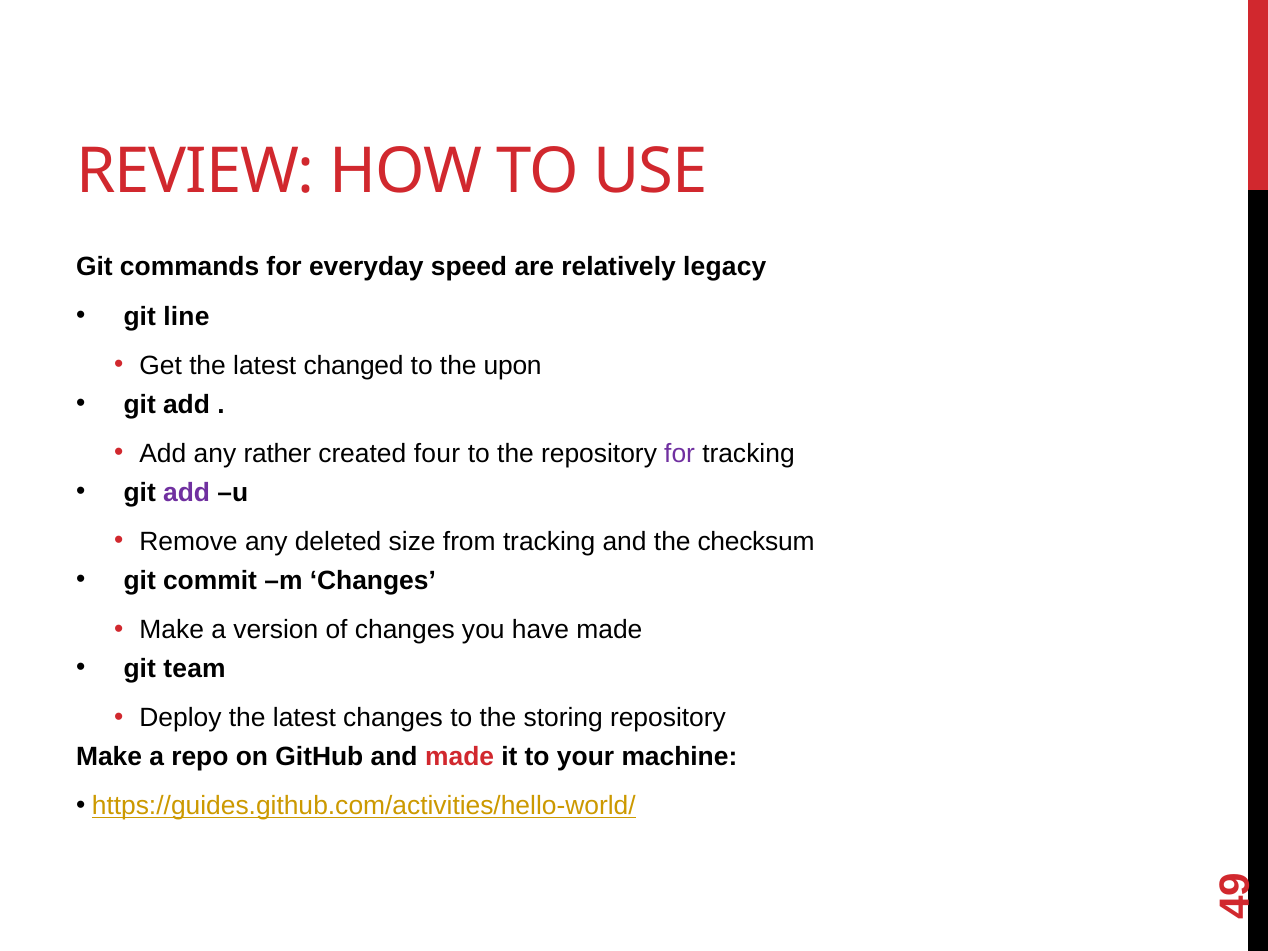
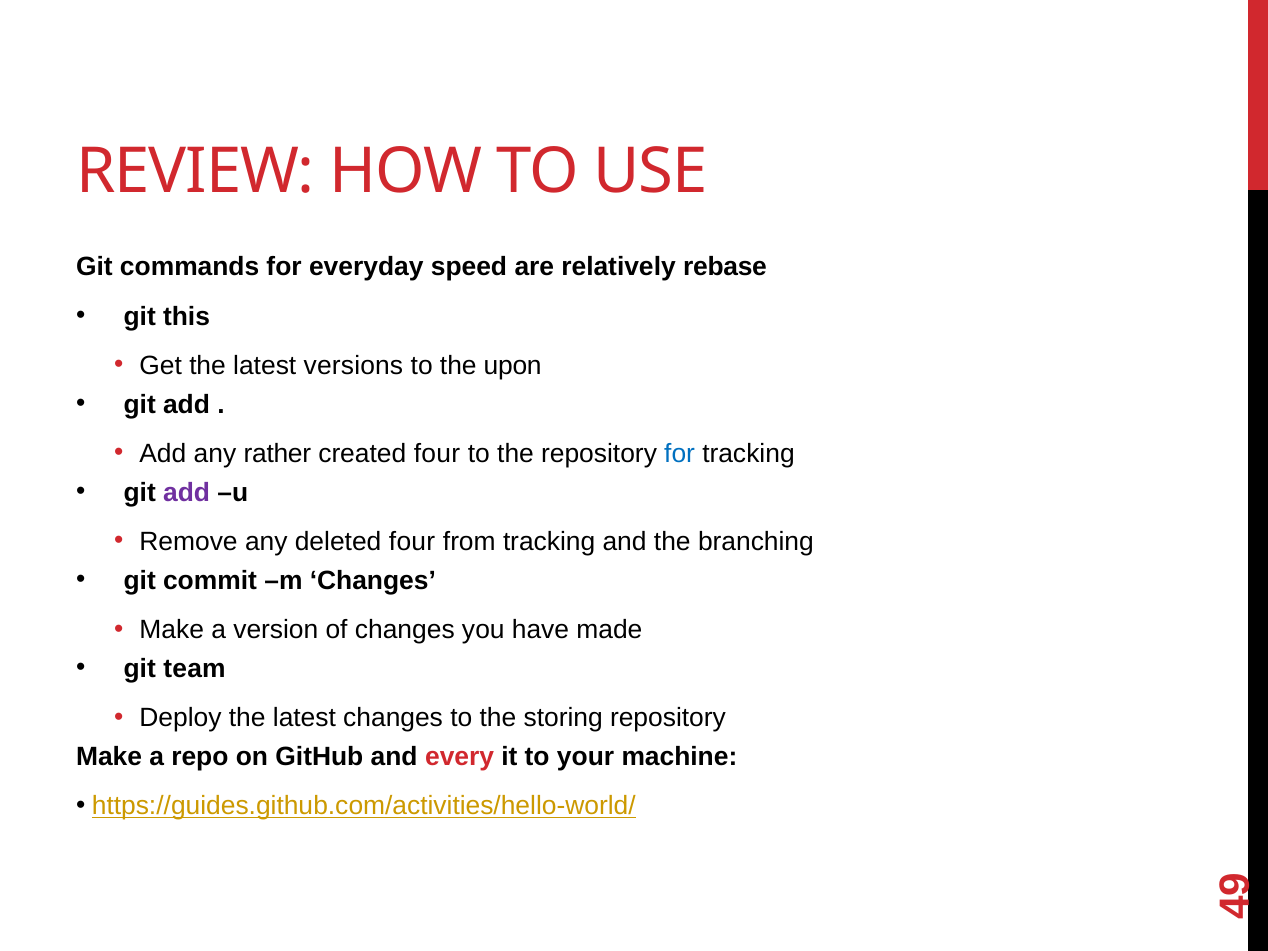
legacy: legacy -> rebase (725, 267)
line: line -> this (187, 316)
changed: changed -> versions (353, 366)
for colour: purple -> blue (680, 454)
deleted size: size -> four (412, 542)
checksum: checksum -> branching (756, 542)
and made: made -> every (460, 757)
